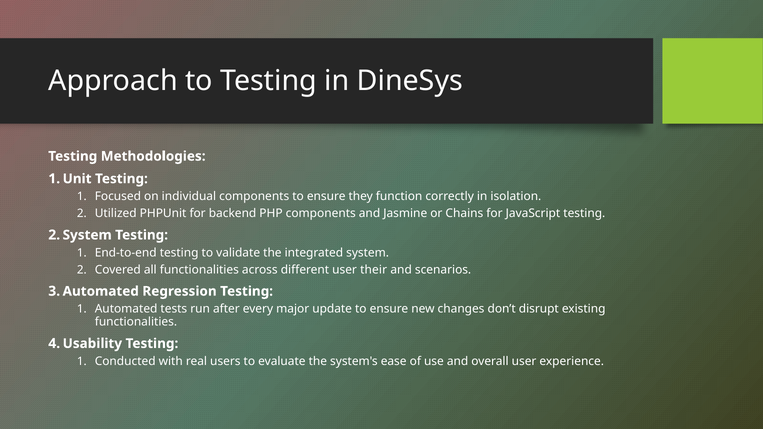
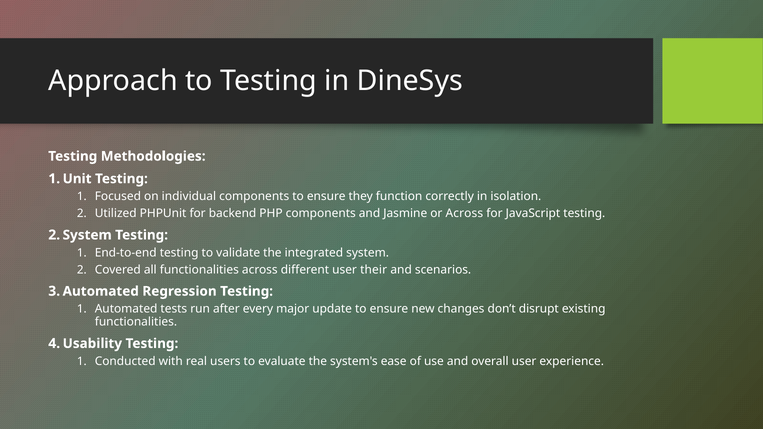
or Chains: Chains -> Across (464, 213)
